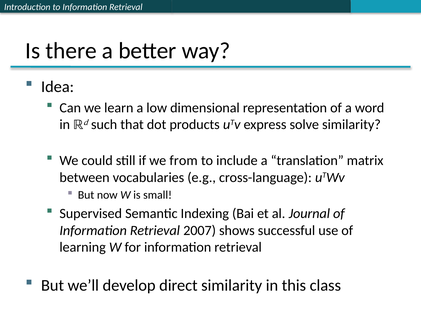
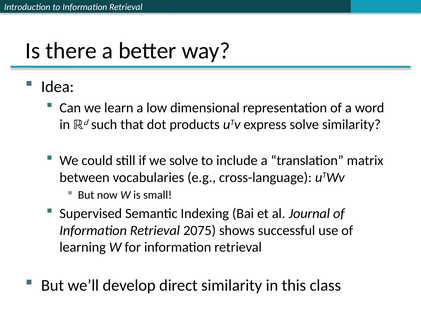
we from: from -> solve (184, 161)
2007: 2007 -> 2075 (200, 230)
